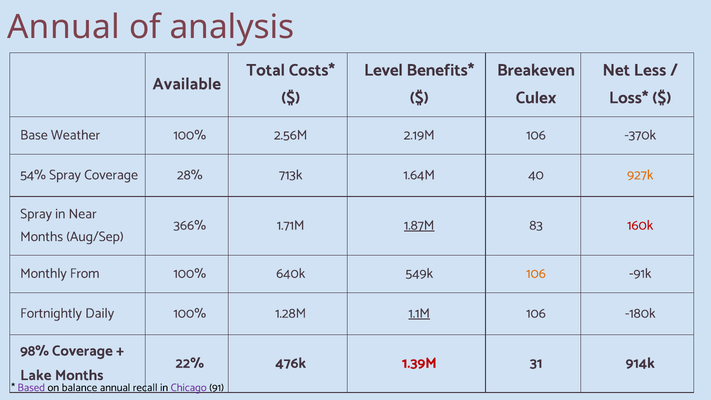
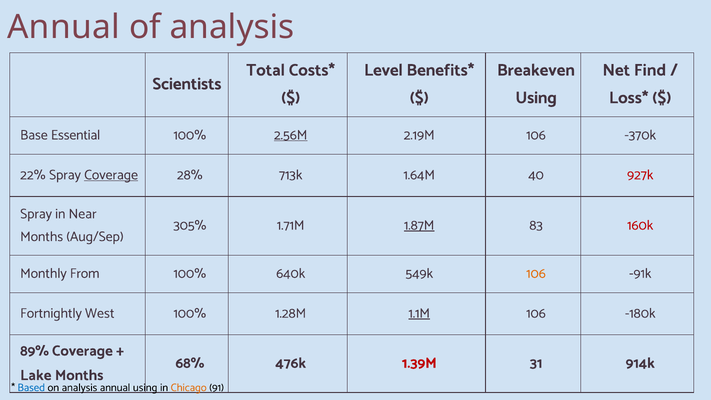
Less: Less -> Find (650, 70)
Available: Available -> Scientists (187, 84)
Culex: Culex -> Using (536, 98)
Weather: Weather -> Essential (76, 135)
2.56M underline: none -> present (291, 135)
54%: 54% -> 22% (33, 175)
Coverage underline: none -> present (111, 175)
927k colour: orange -> red (640, 175)
366%: 366% -> 305% (190, 225)
Daily: Daily -> West (100, 313)
98%: 98% -> 89% (34, 351)
22%: 22% -> 68% (190, 363)
Based colour: purple -> blue (31, 387)
on balance: balance -> analysis (79, 387)
annual recall: recall -> using (145, 387)
Chicago colour: purple -> orange (189, 387)
